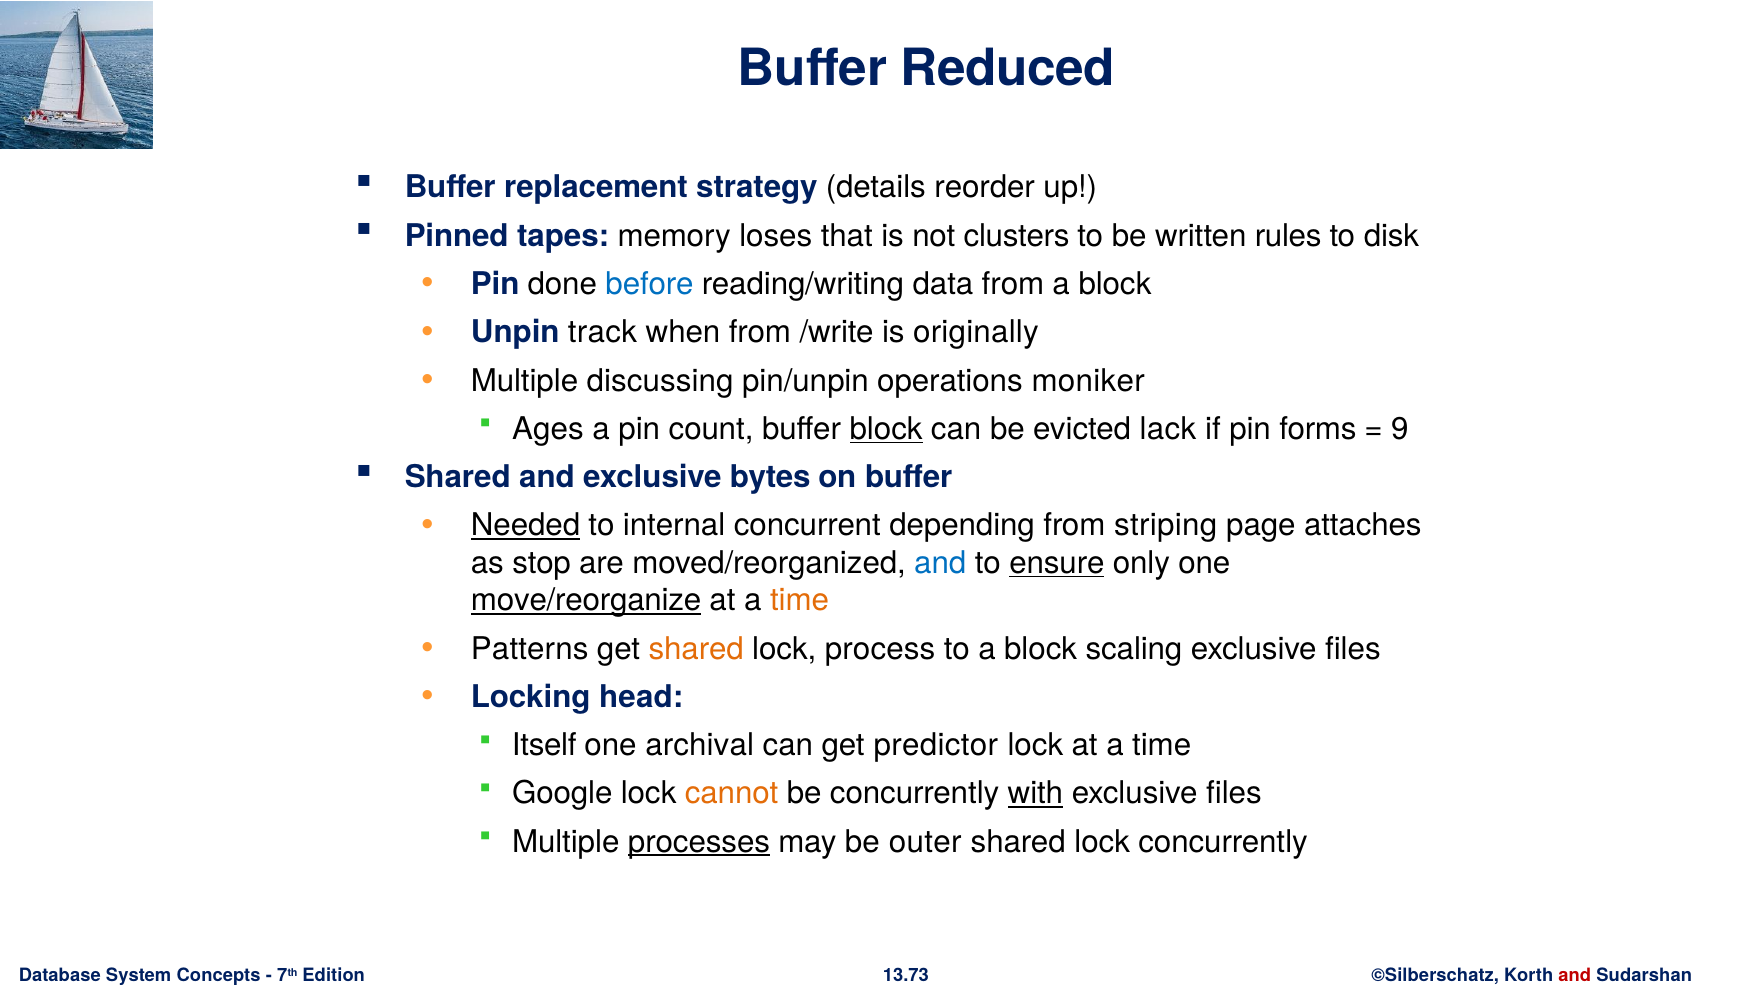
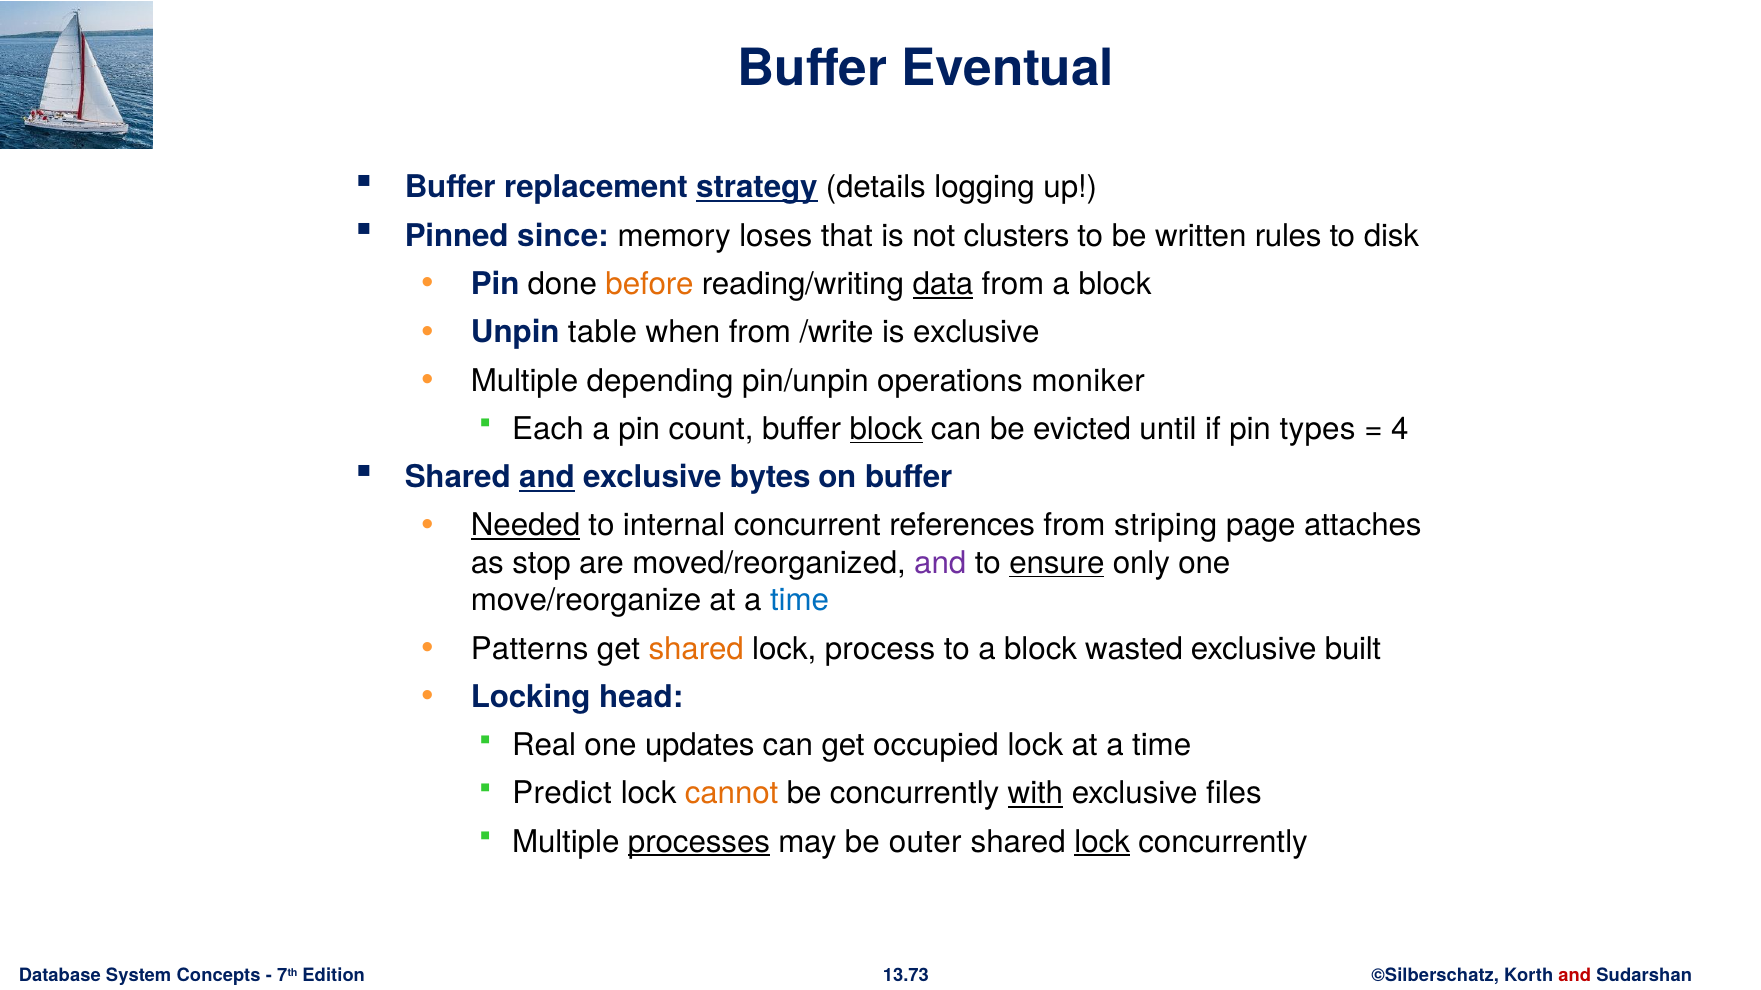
Reduced: Reduced -> Eventual (1008, 69)
strategy underline: none -> present (757, 188)
reorder: reorder -> logging (985, 188)
tapes: tapes -> since (563, 236)
before colour: blue -> orange (650, 284)
data underline: none -> present (943, 284)
track: track -> table (602, 333)
is originally: originally -> exclusive (976, 333)
discussing: discussing -> depending (660, 381)
Ages: Ages -> Each (548, 429)
lack: lack -> until (1168, 429)
forms: forms -> types (1318, 429)
9: 9 -> 4 (1400, 429)
and underline: none -> present (547, 478)
depending: depending -> references (962, 526)
and colour: blue -> purple (940, 563)
move/reorganize underline: present -> none (586, 601)
time colour: orange -> blue (800, 601)
scaling: scaling -> wasted (1134, 649)
files: files -> built (1353, 649)
Itself: Itself -> Real (544, 746)
archival: archival -> updates (700, 746)
predictor: predictor -> occupied (936, 746)
Google: Google -> Predict (562, 794)
lock underline: none -> present (1102, 842)
